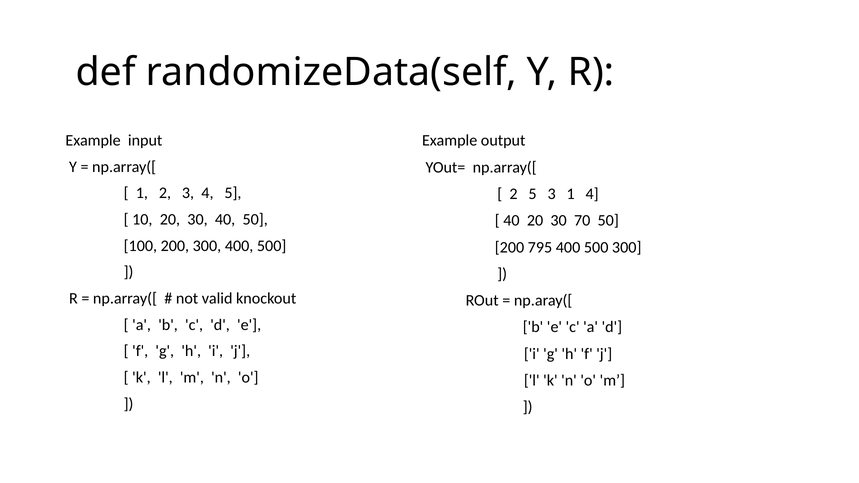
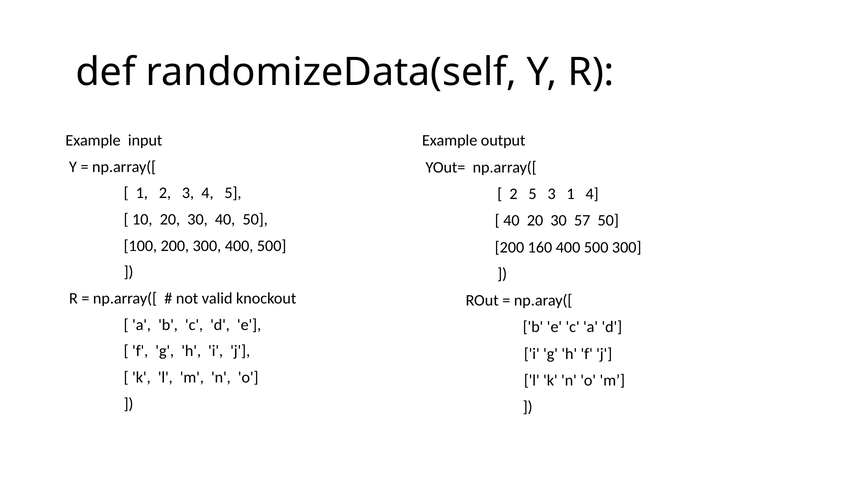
70: 70 -> 57 (582, 221)
795: 795 -> 160 (540, 247)
